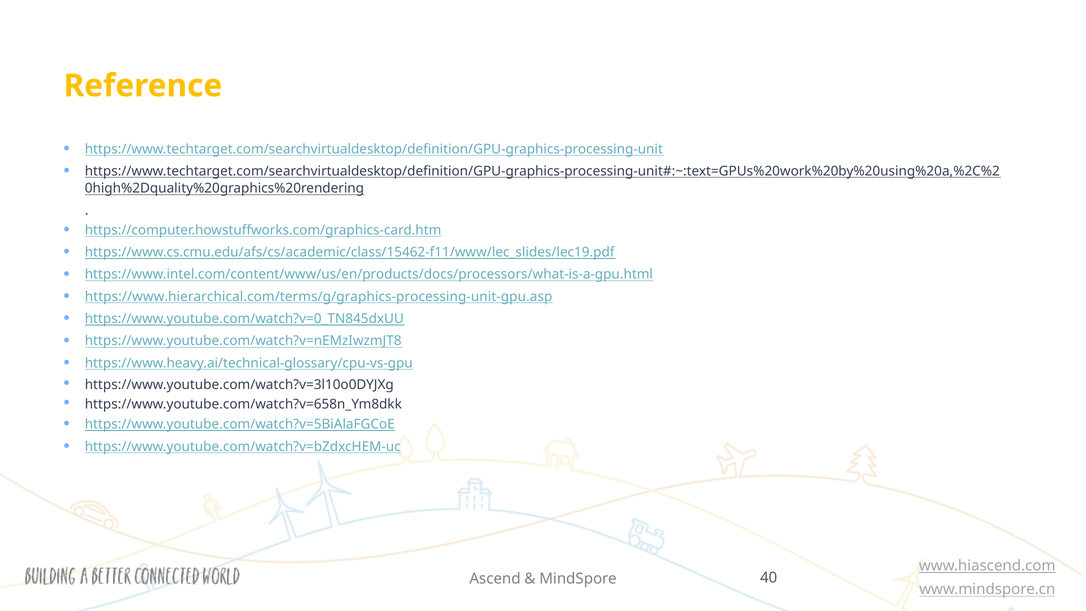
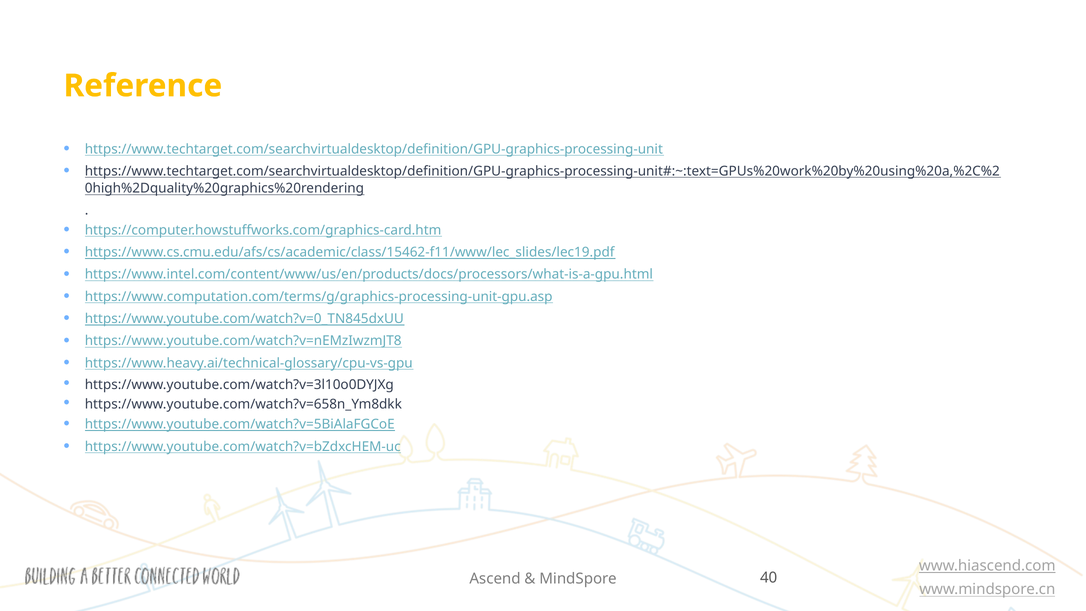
https://www.hierarchical.com/terms/g/graphics-processing-unit-gpu.asp: https://www.hierarchical.com/terms/g/graphics-processing-unit-gpu.asp -> https://www.computation.com/terms/g/graphics-processing-unit-gpu.asp (319, 296)
